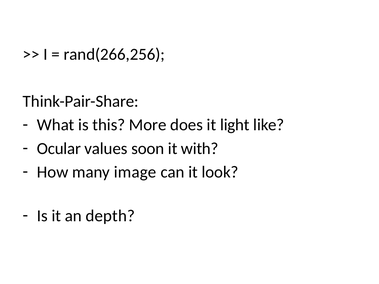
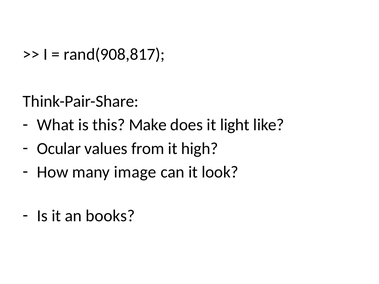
rand(266,256: rand(266,256 -> rand(908,817 (114, 54)
More: More -> Make (148, 125)
soon: soon -> from (148, 149)
with: with -> high (200, 149)
depth: depth -> books (110, 216)
